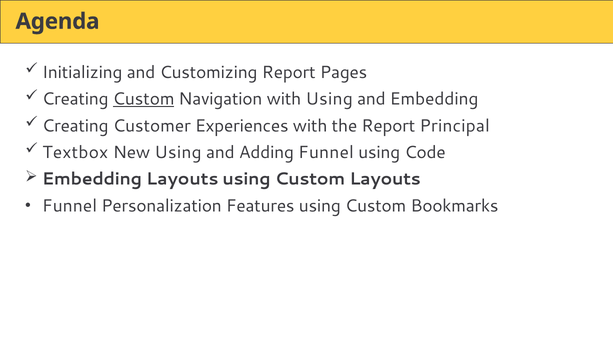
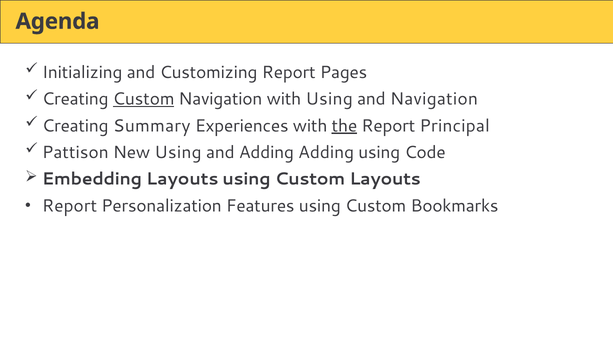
and Embedding: Embedding -> Navigation (434, 99)
Customer: Customer -> Summary (152, 126)
the underline: none -> present (344, 126)
Textbox: Textbox -> Pattison (75, 152)
Adding Funnel: Funnel -> Adding (326, 152)
Funnel: Funnel -> Report (70, 206)
